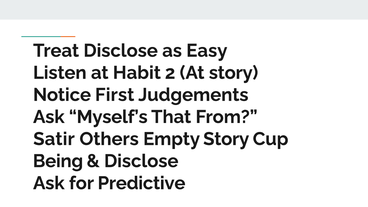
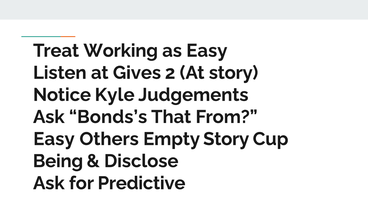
Treat Disclose: Disclose -> Working (121, 51)
Habit: Habit -> Gives (137, 73)
First: First -> Kyle (115, 95)
Myself’s: Myself’s -> Bonds’s (108, 117)
Satir: Satir -> Easy (54, 139)
